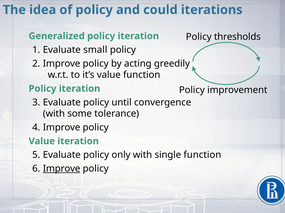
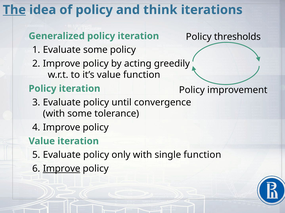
The underline: none -> present (14, 10)
could: could -> think (160, 10)
Evaluate small: small -> some (95, 50)
